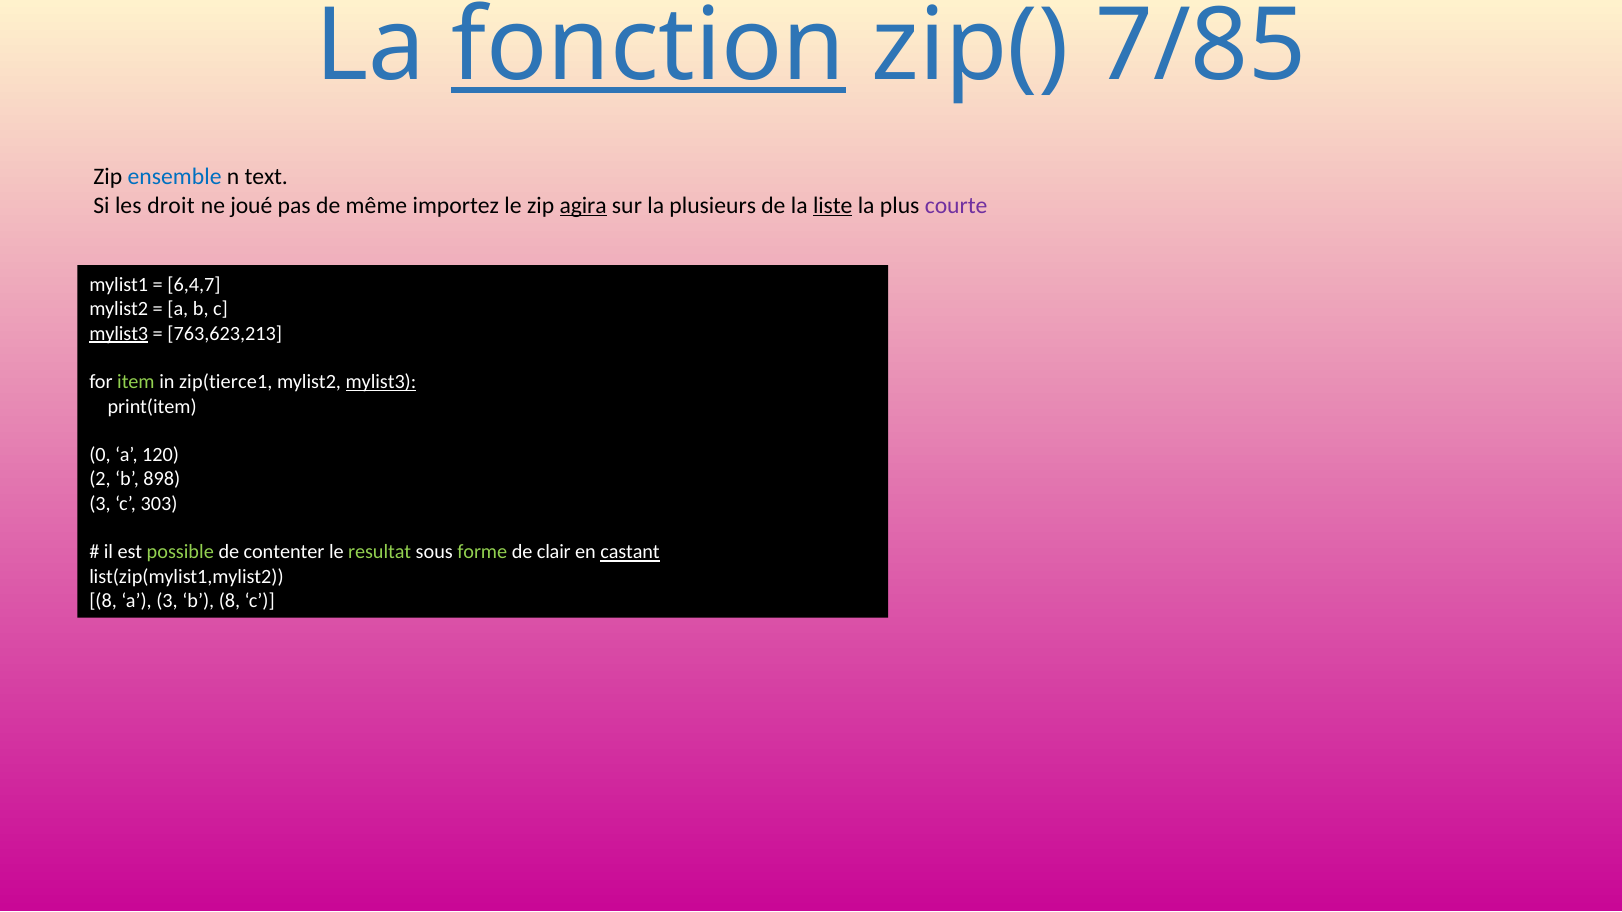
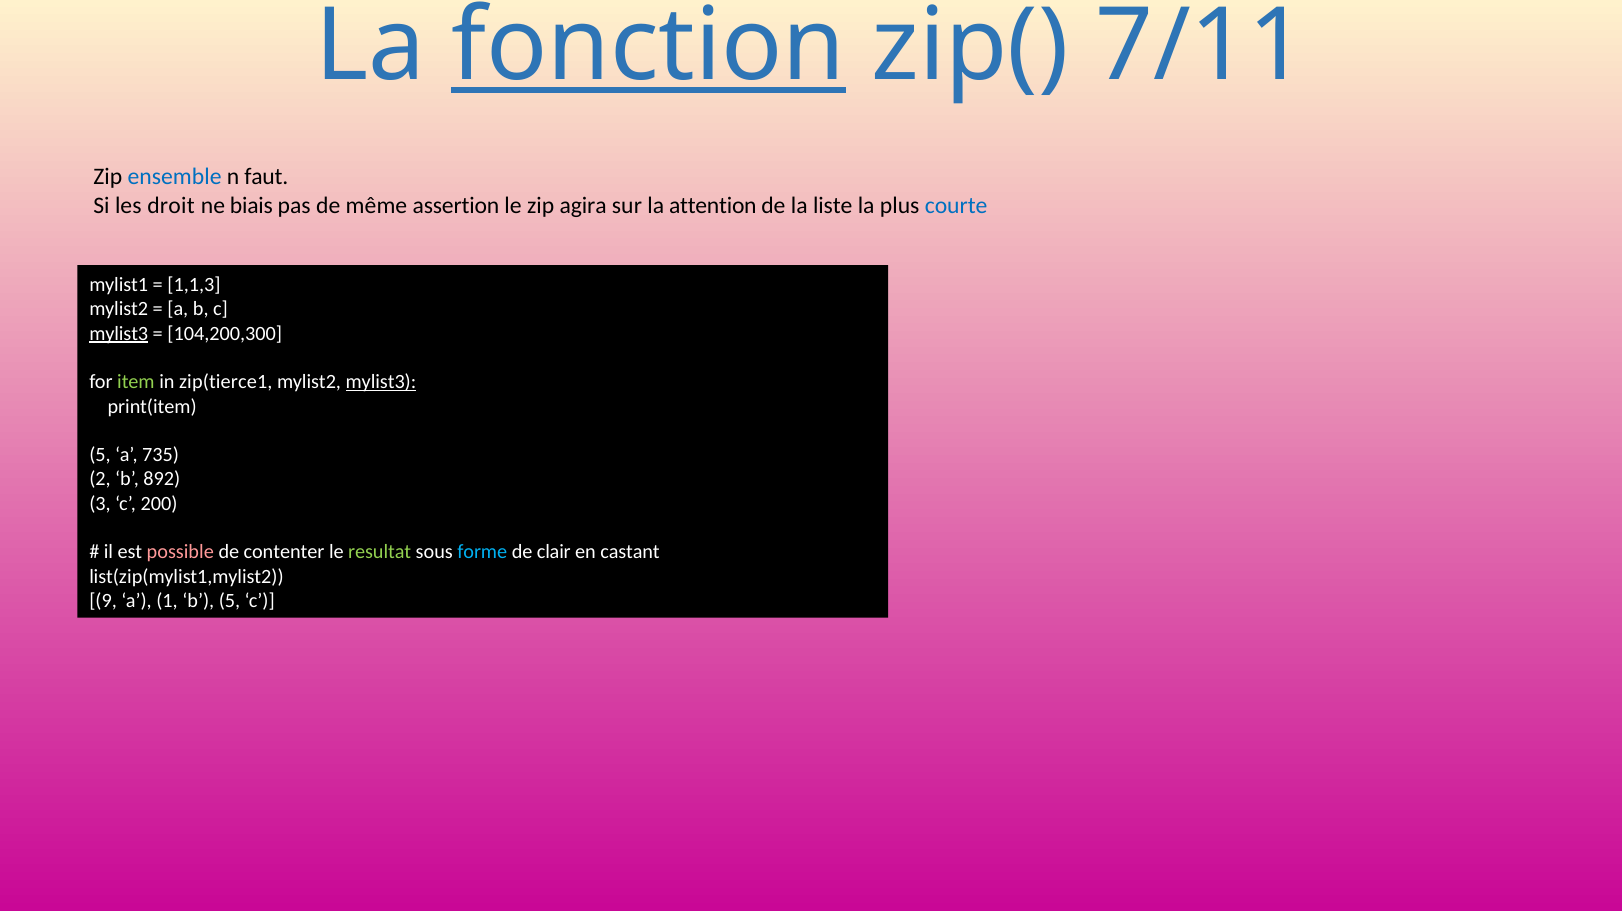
7/85: 7/85 -> 7/11 (1201, 46)
text: text -> faut (266, 177)
joué: joué -> biais (251, 206)
importez: importez -> assertion (456, 206)
agira underline: present -> none (583, 206)
plusieurs: plusieurs -> attention (713, 206)
liste underline: present -> none (833, 206)
courte colour: purple -> blue (956, 206)
6,4,7: 6,4,7 -> 1,1,3 (194, 285)
763,623,213: 763,623,213 -> 104,200,300 (225, 334)
0: 0 -> 5 (100, 455)
120: 120 -> 735 (161, 455)
898: 898 -> 892 (162, 479)
303: 303 -> 200 (159, 504)
possible colour: light green -> pink (180, 552)
forme colour: light green -> light blue (482, 552)
castant underline: present -> none (630, 552)
8: 8 -> 9 (103, 601)
a 3: 3 -> 1 (167, 601)
b 8: 8 -> 5 (230, 601)
